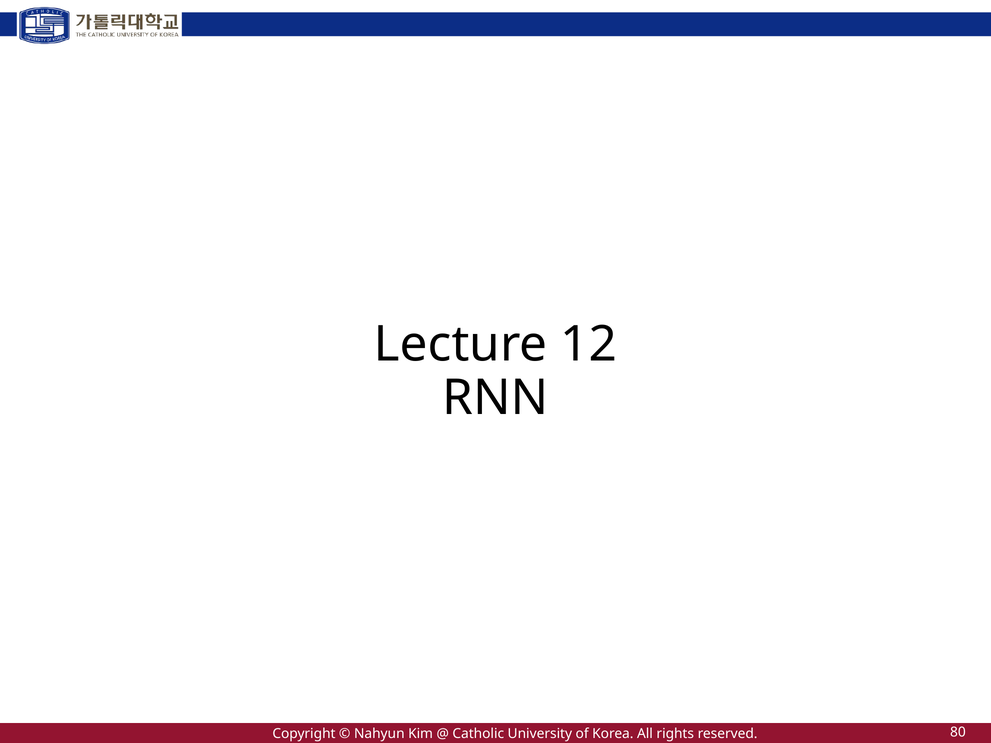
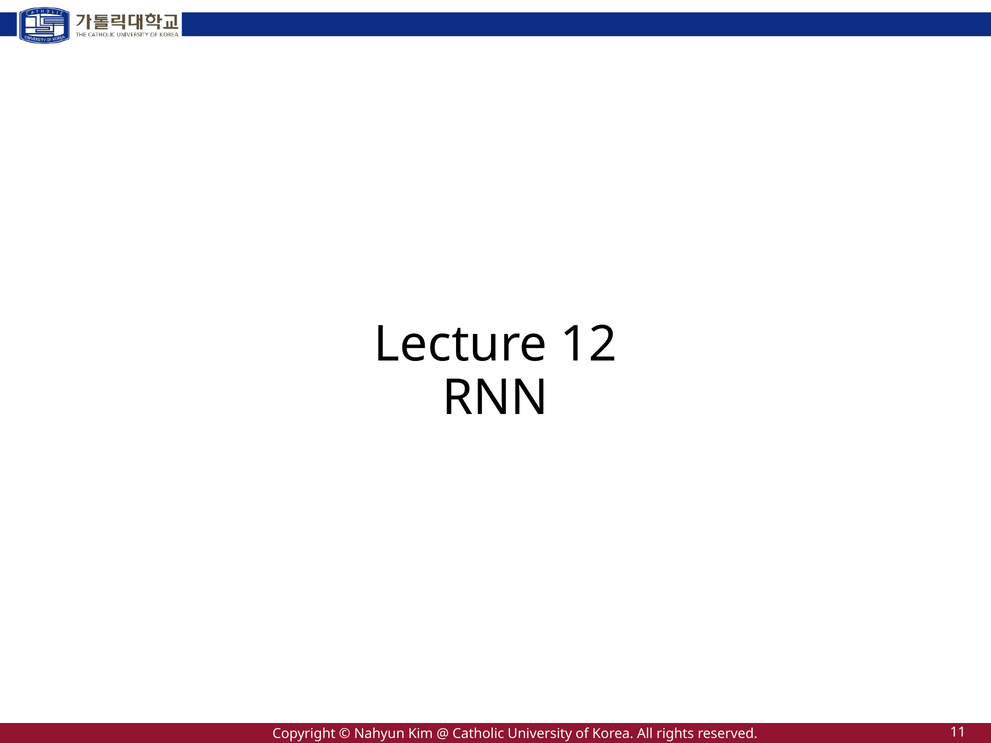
80: 80 -> 11 (958, 733)
